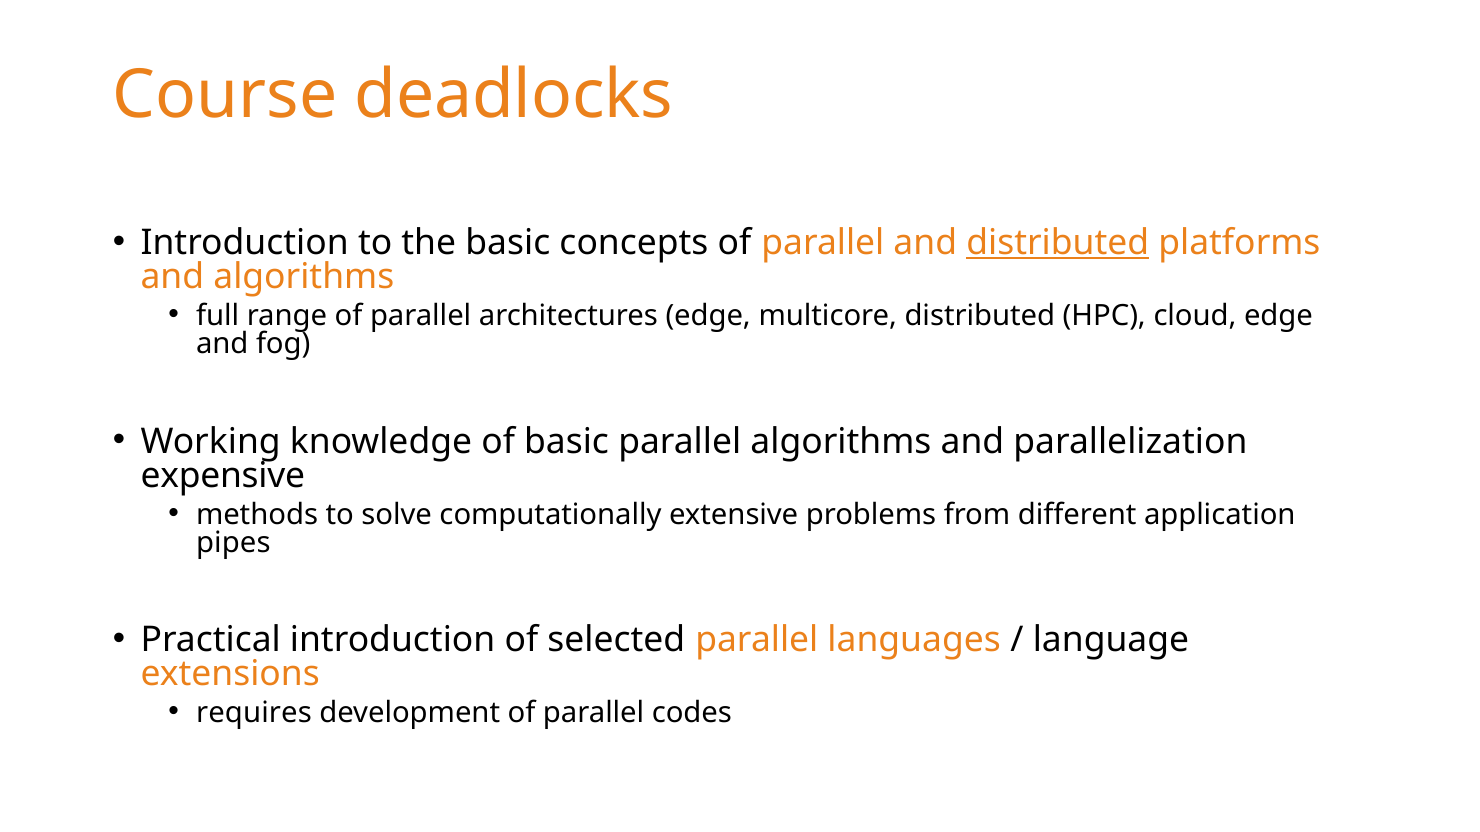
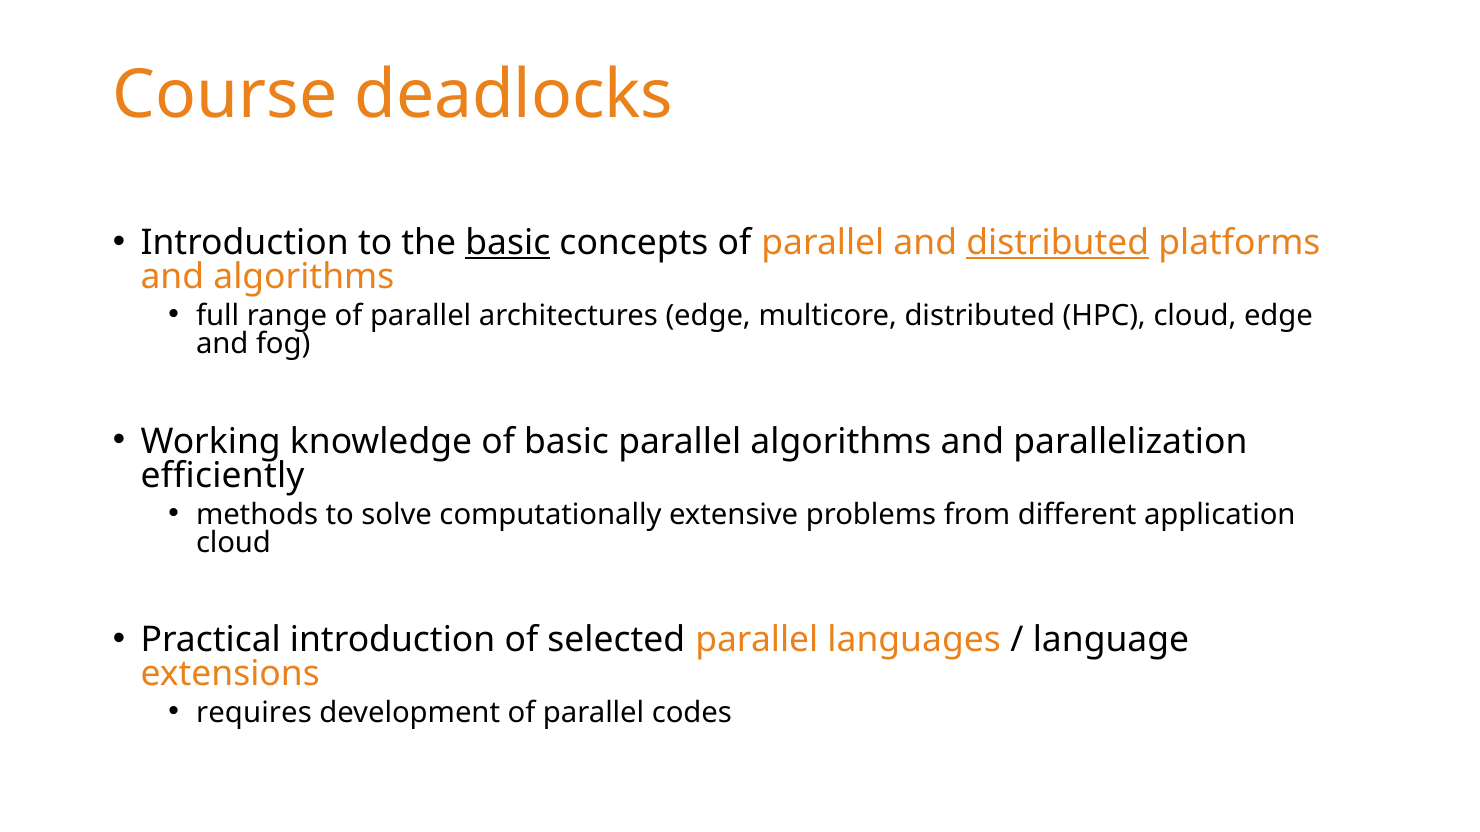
basic underline: none -> present (508, 243)
expensive: expensive -> efficiently (223, 476)
pipes: pipes -> cloud (233, 543)
